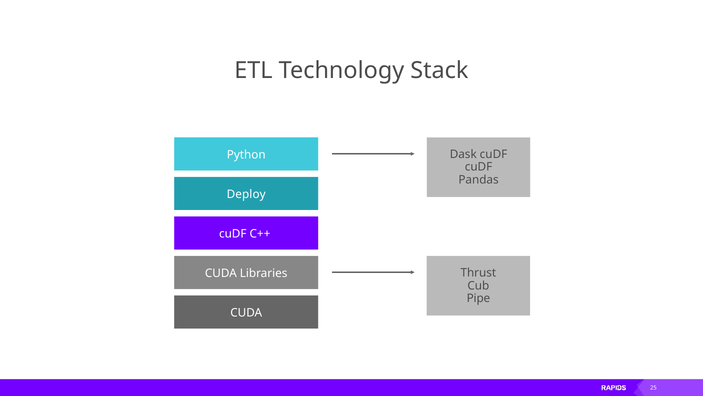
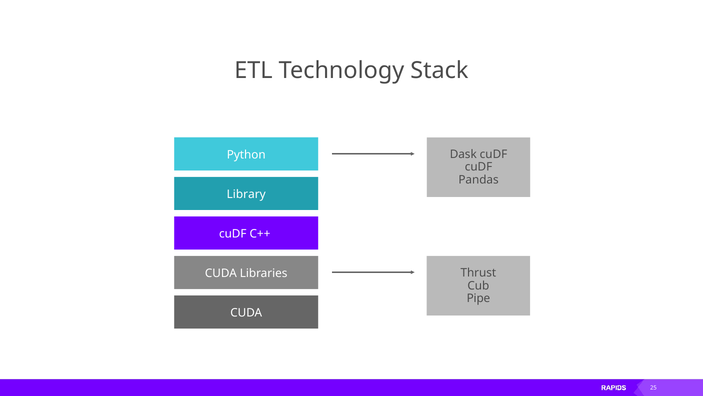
Deploy: Deploy -> Library (246, 194)
